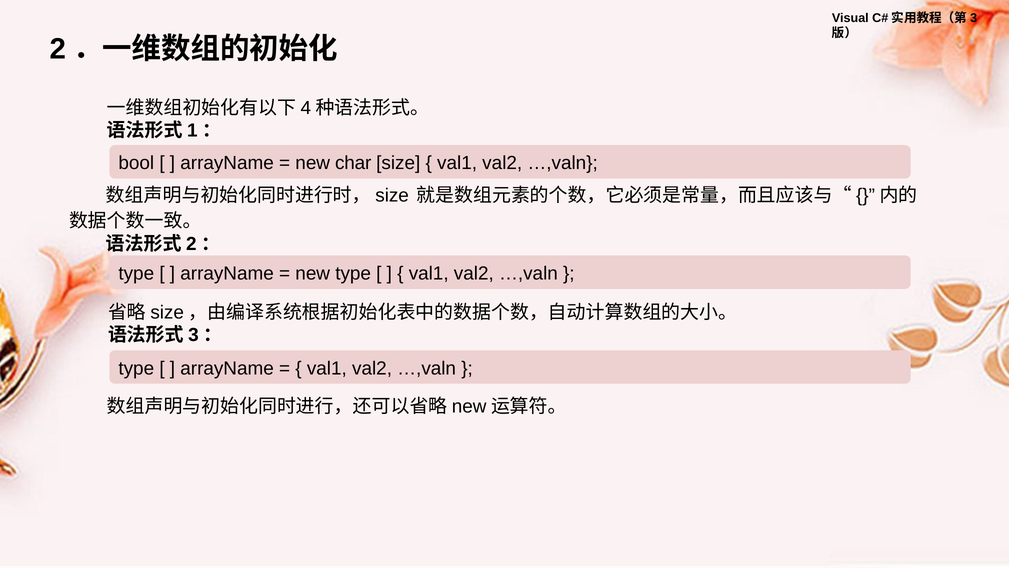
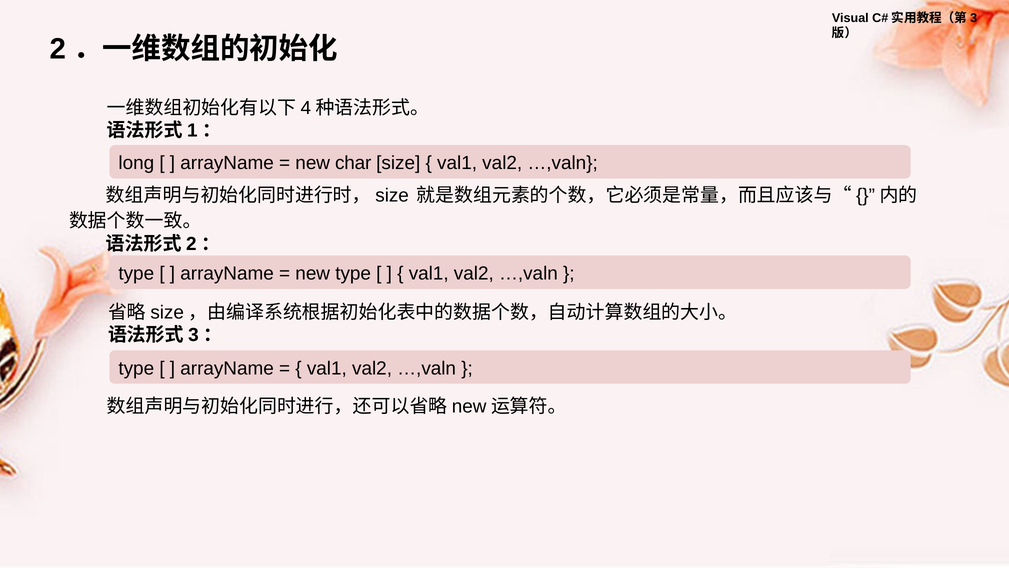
bool: bool -> long (136, 163)
